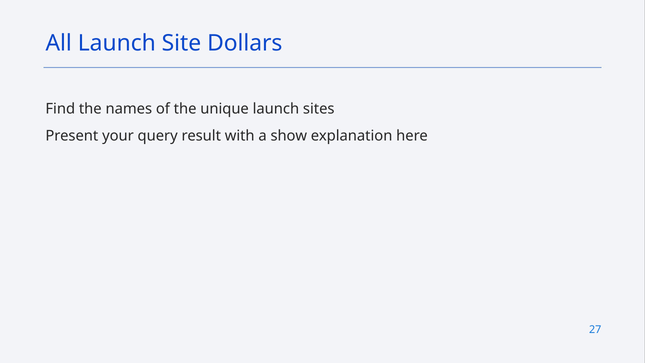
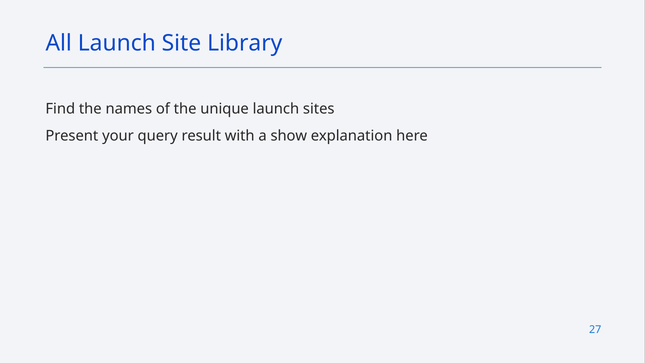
Dollars: Dollars -> Library (245, 43)
